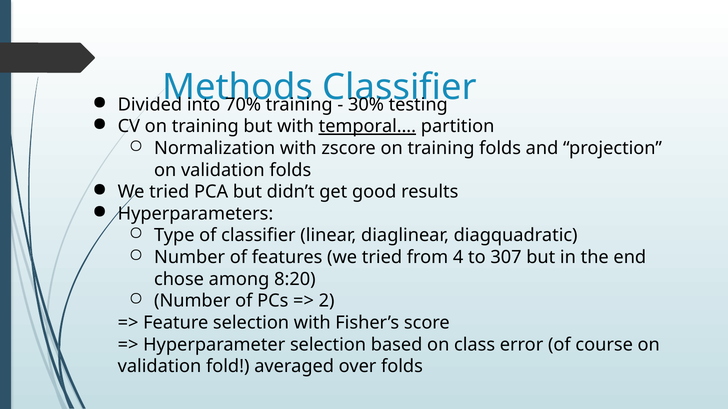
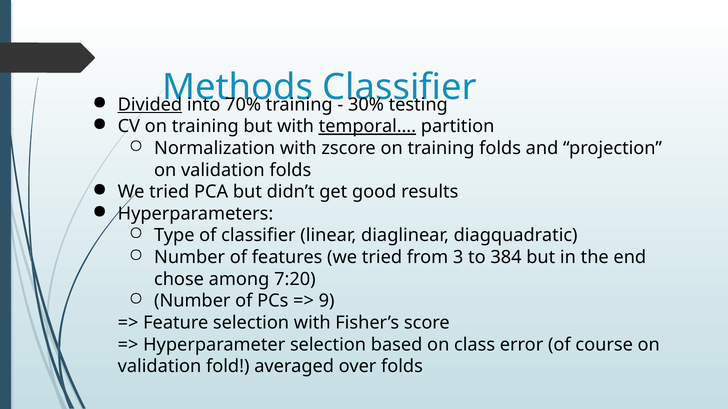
Divided underline: none -> present (150, 105)
4: 4 -> 3 (458, 258)
307: 307 -> 384 (506, 258)
8:20: 8:20 -> 7:20 (295, 279)
2: 2 -> 9 (327, 301)
